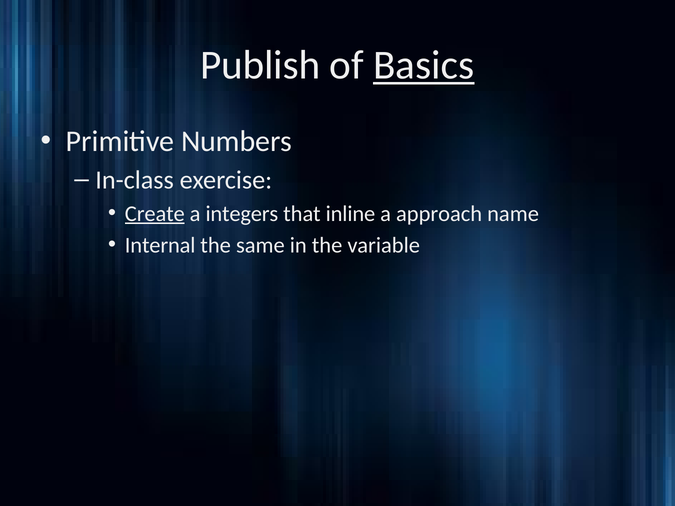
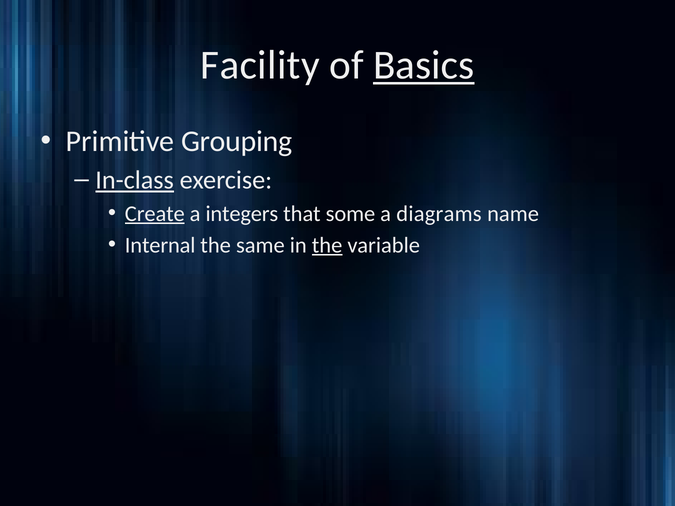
Publish: Publish -> Facility (260, 65)
Numbers: Numbers -> Grouping (237, 142)
In-class underline: none -> present (135, 180)
inline: inline -> some (350, 214)
approach: approach -> diagrams (439, 214)
the underline: none -> present (327, 245)
